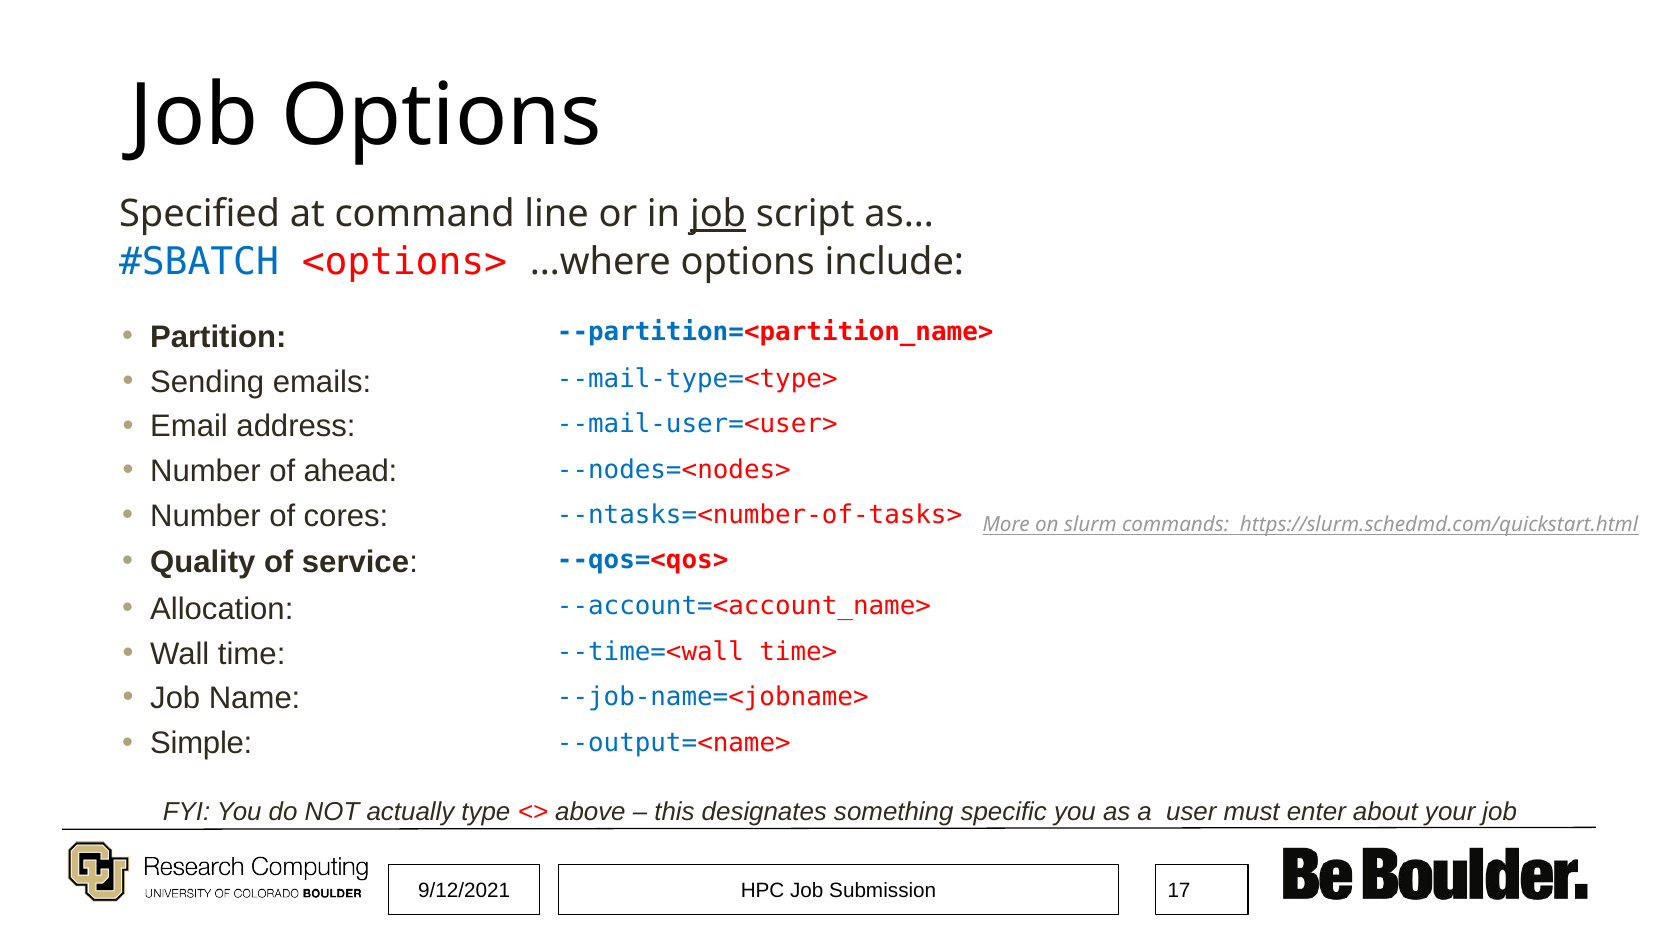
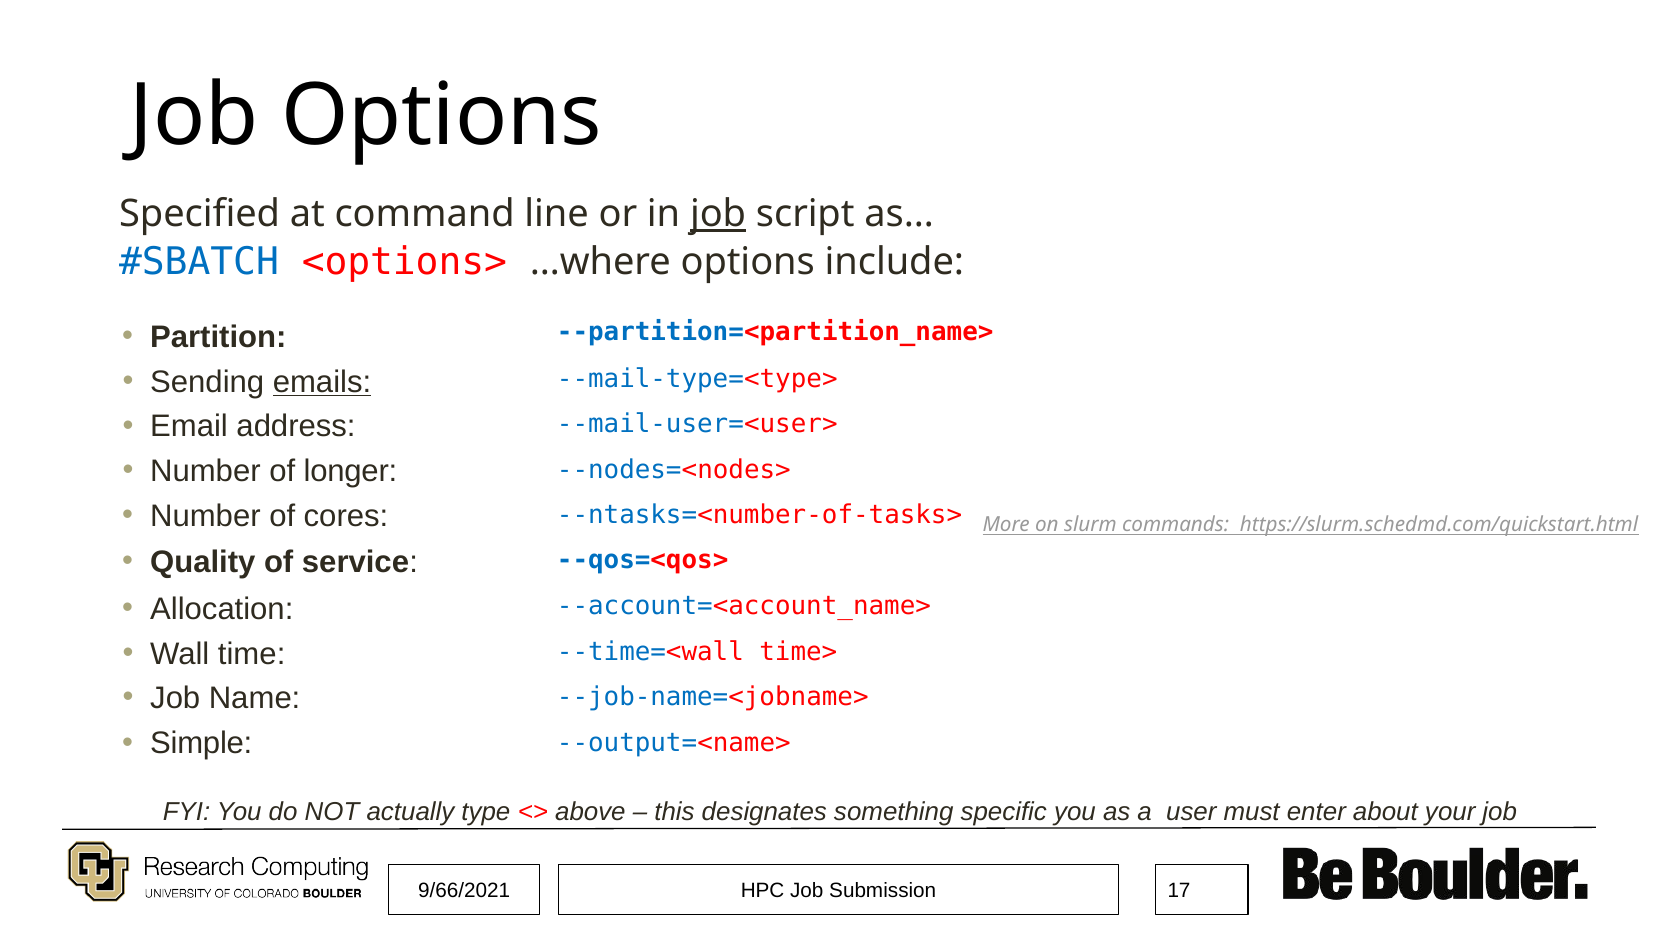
emails underline: none -> present (322, 382)
ahead: ahead -> longer (350, 471)
9/12/2021: 9/12/2021 -> 9/66/2021 (464, 891)
